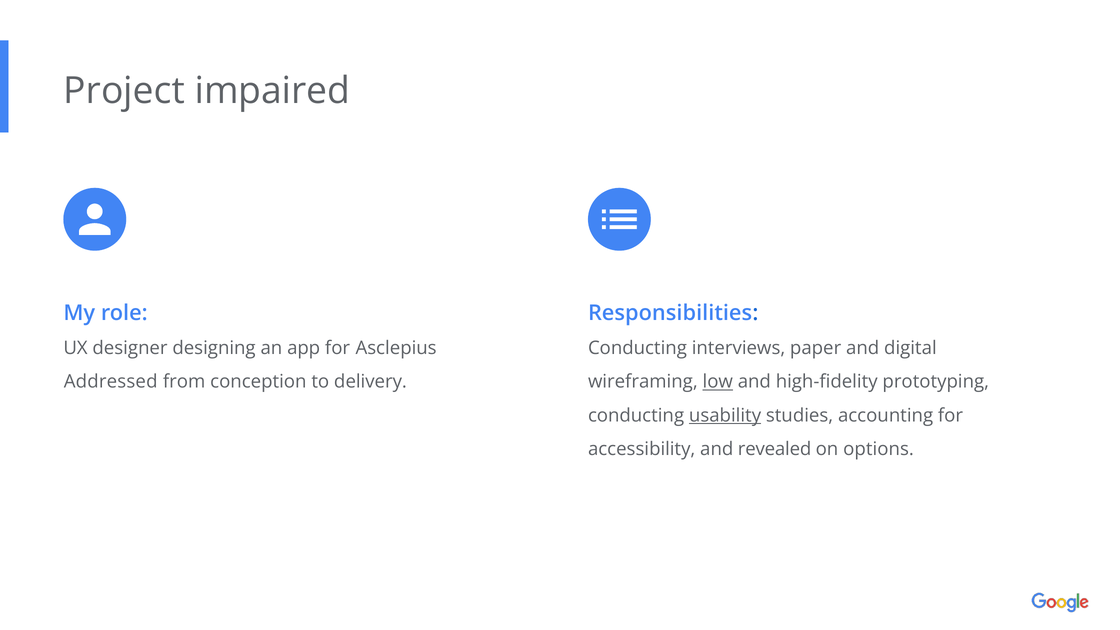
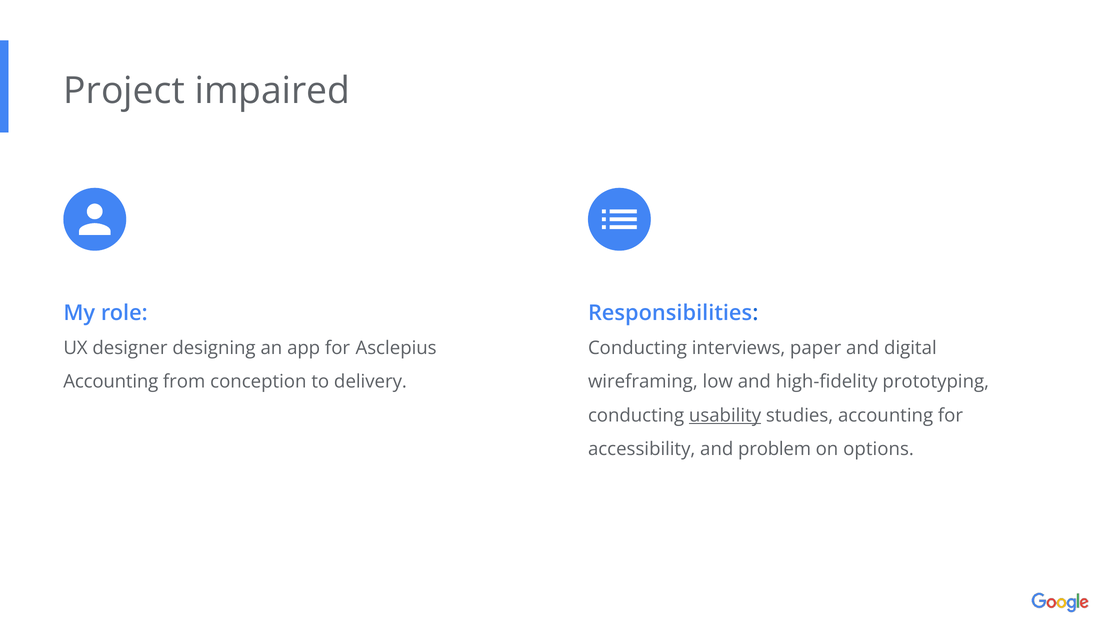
Addressed: Addressed -> Accounting (111, 382)
low underline: present -> none (718, 382)
revealed: revealed -> problem (775, 449)
